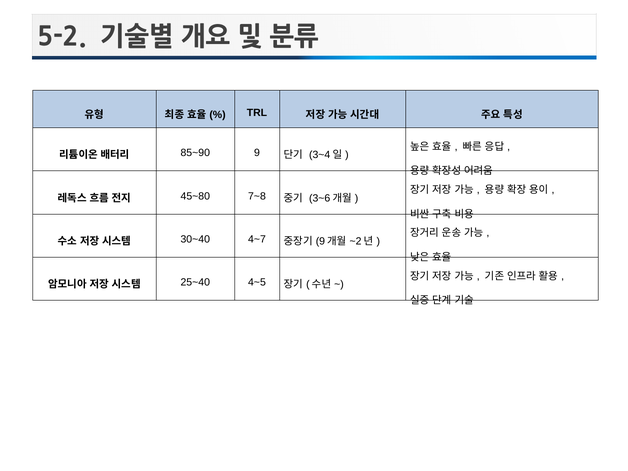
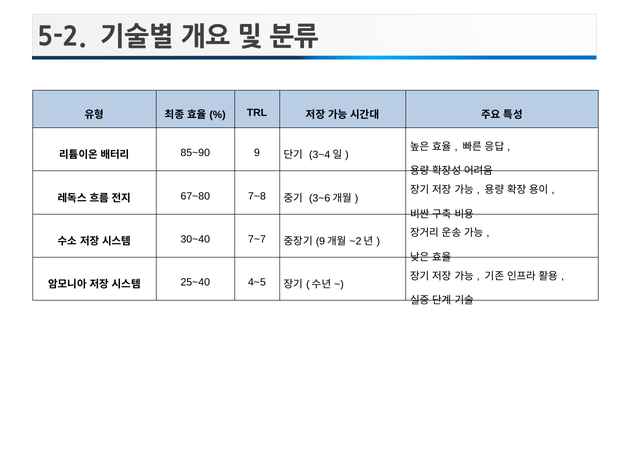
45~80: 45~80 -> 67~80 (195, 196)
4~7: 4~7 -> 7~7 (257, 239)
